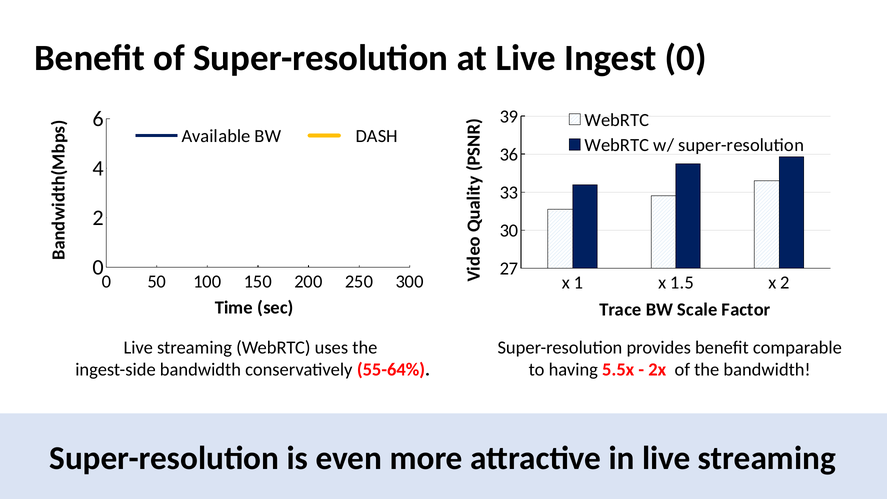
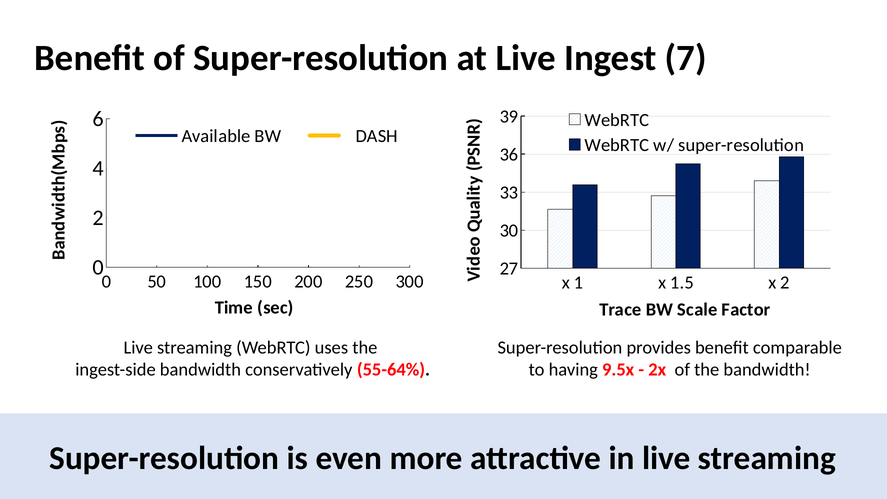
Ingest 0: 0 -> 7 (686, 58)
5.5x: 5.5x -> 9.5x (618, 370)
